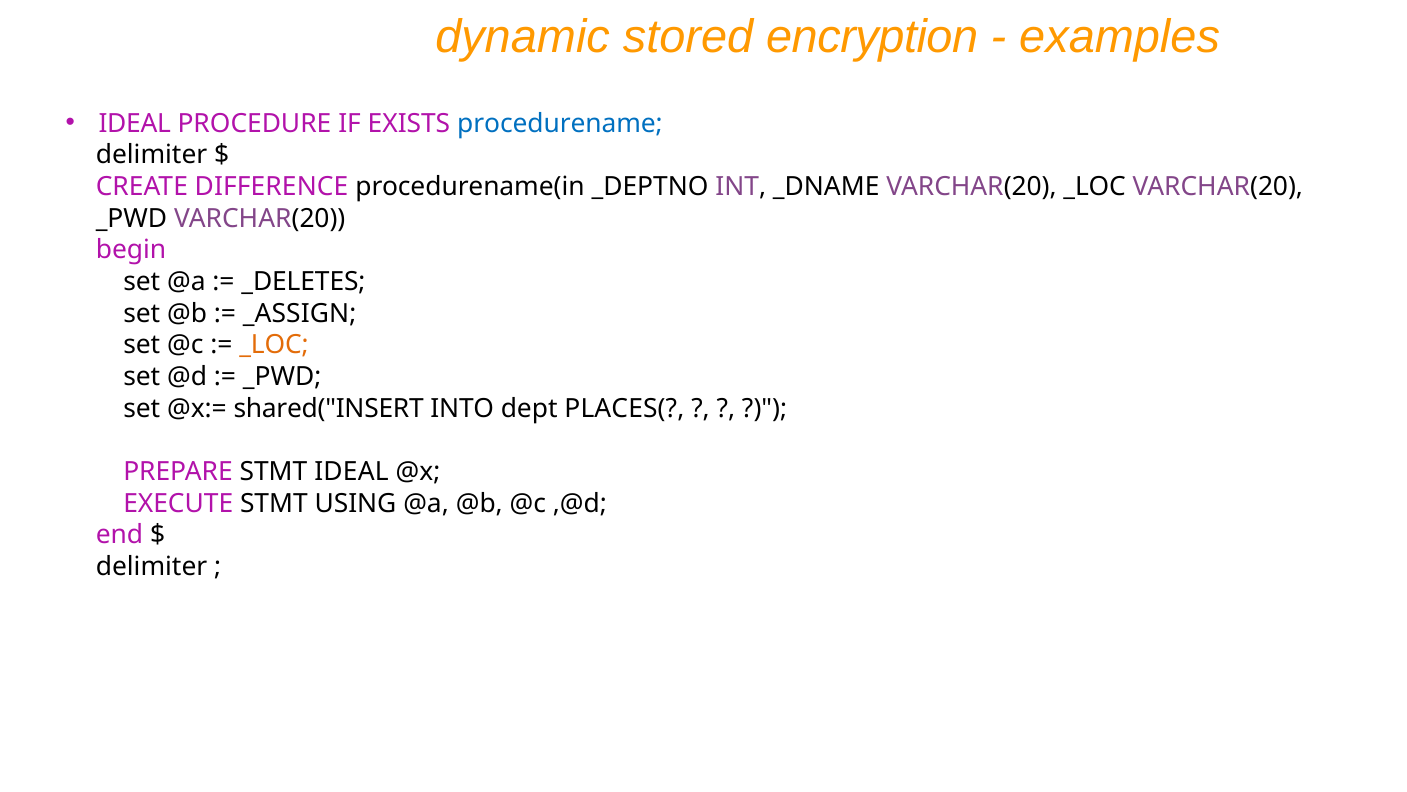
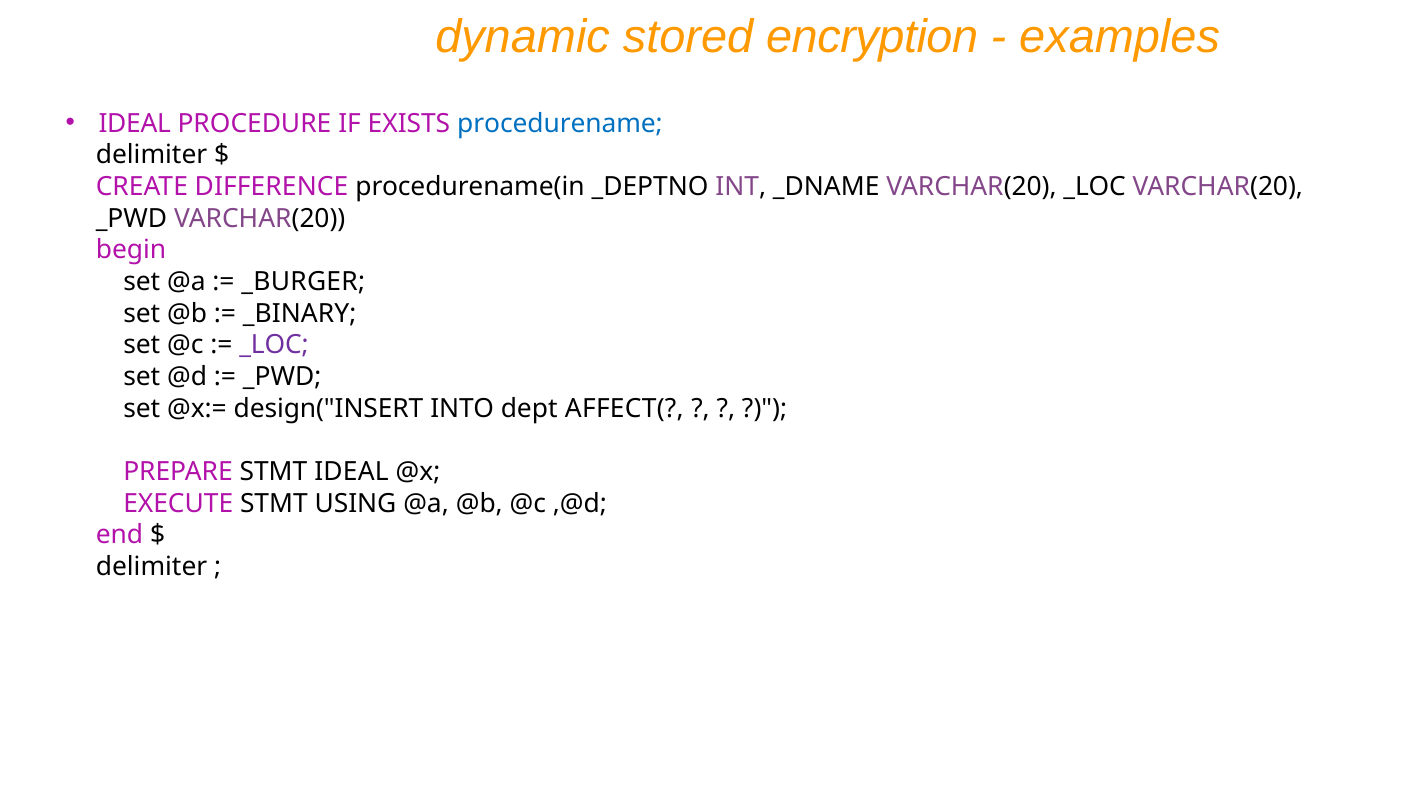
_DELETES: _DELETES -> _BURGER (303, 282)
_ASSIGN: _ASSIGN -> _BINARY (300, 313)
_LOC colour: orange -> purple (274, 345)
shared("INSERT: shared("INSERT -> design("INSERT (329, 408)
PLACES(: PLACES( -> AFFECT( (624, 408)
